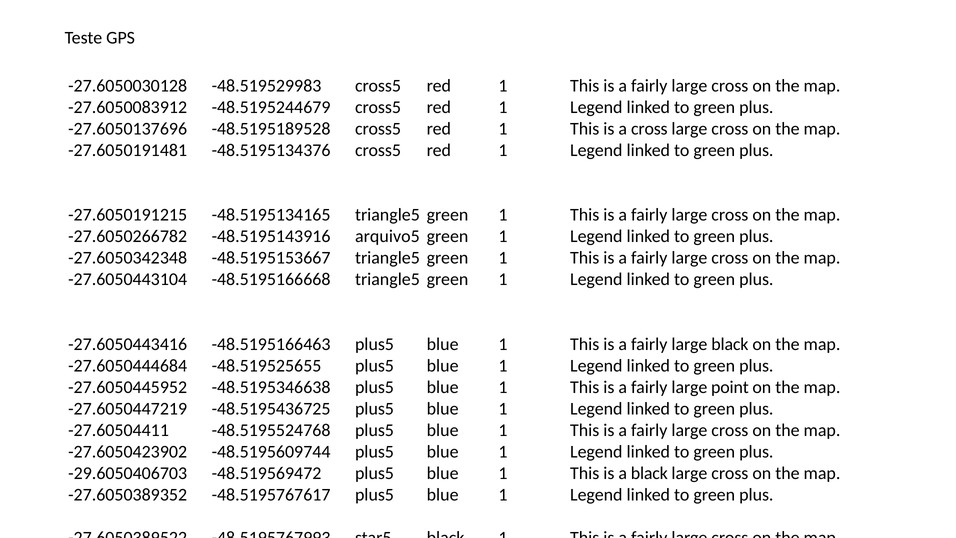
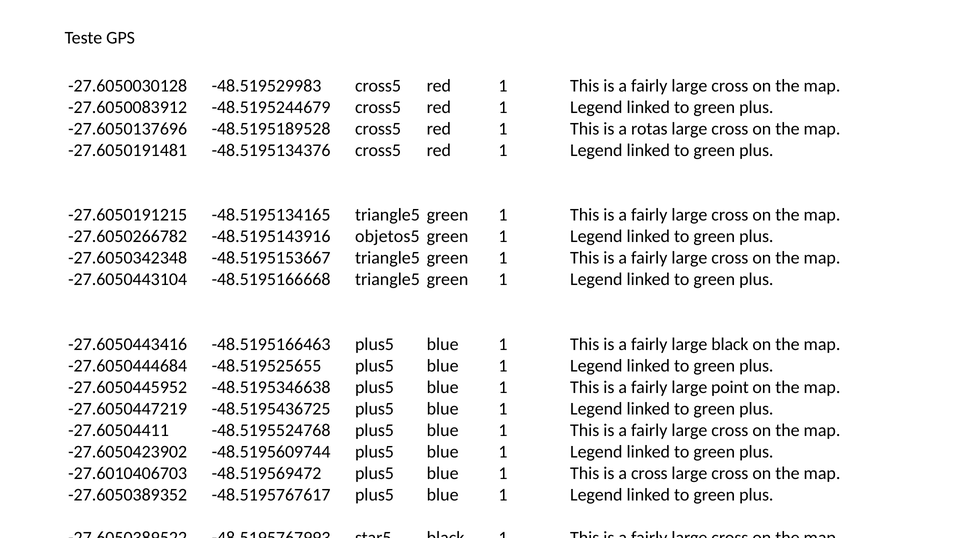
a cross: cross -> rotas (649, 129)
arquivo5: arquivo5 -> objetos5 (387, 236)
-29.6050406703: -29.6050406703 -> -27.6010406703 (128, 473)
a black: black -> cross (649, 473)
